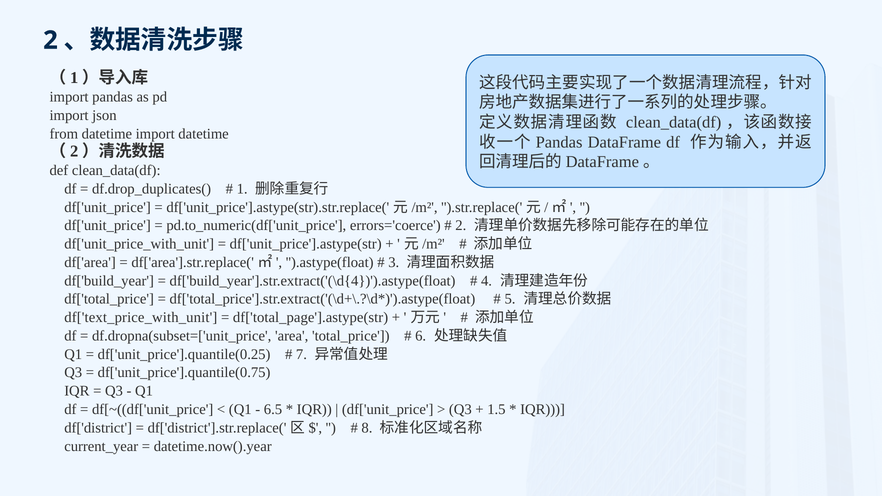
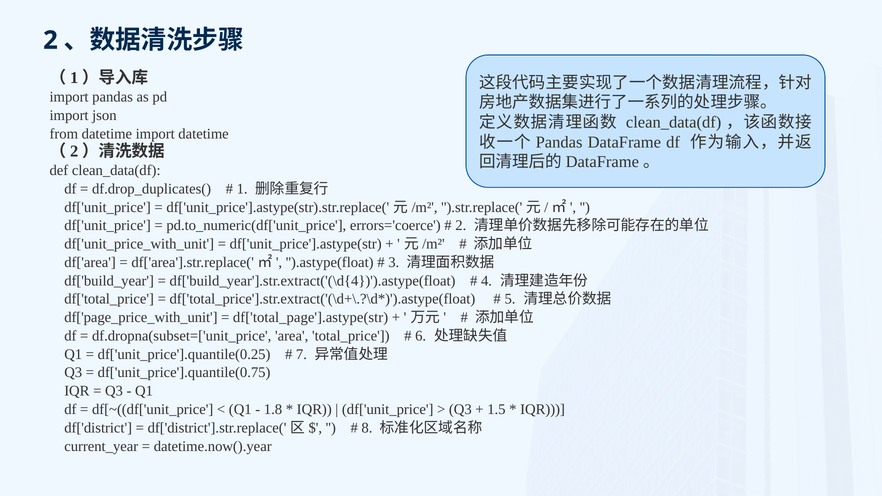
df['text_price_with_unit: df['text_price_with_unit -> df['page_price_with_unit (141, 318)
6.5: 6.5 -> 1.8 (273, 409)
